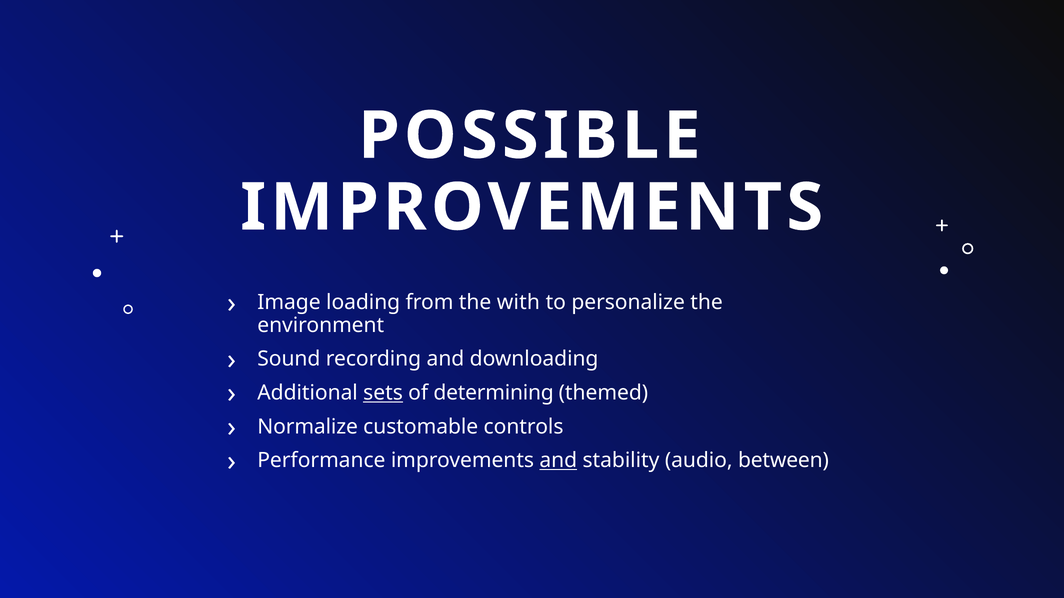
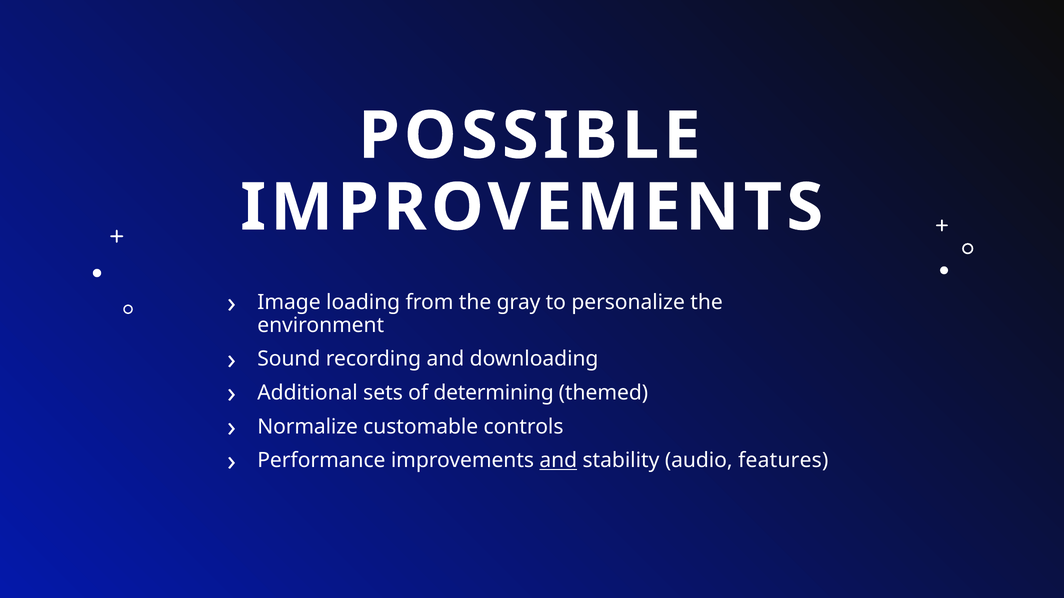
with: with -> gray (519, 303)
sets underline: present -> none (383, 393)
between: between -> features (783, 461)
